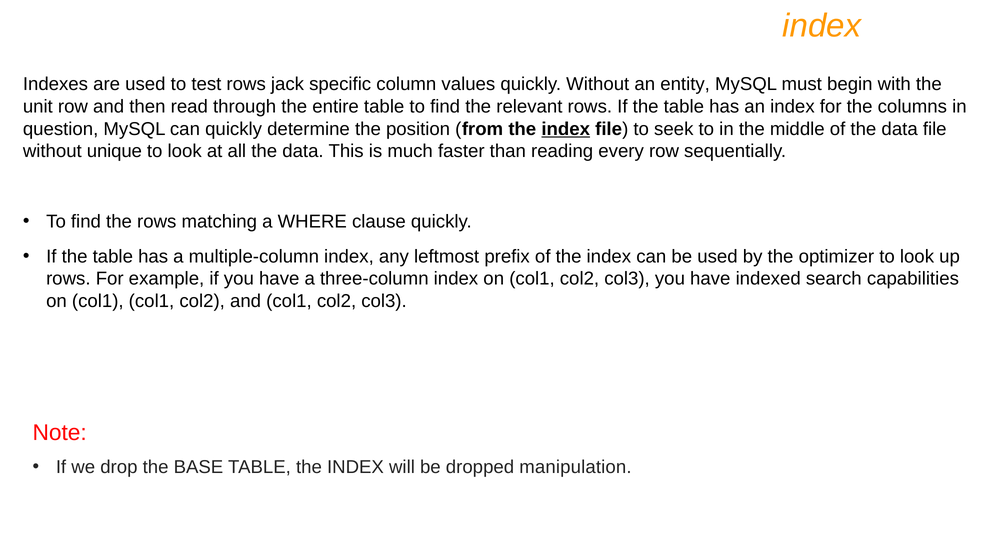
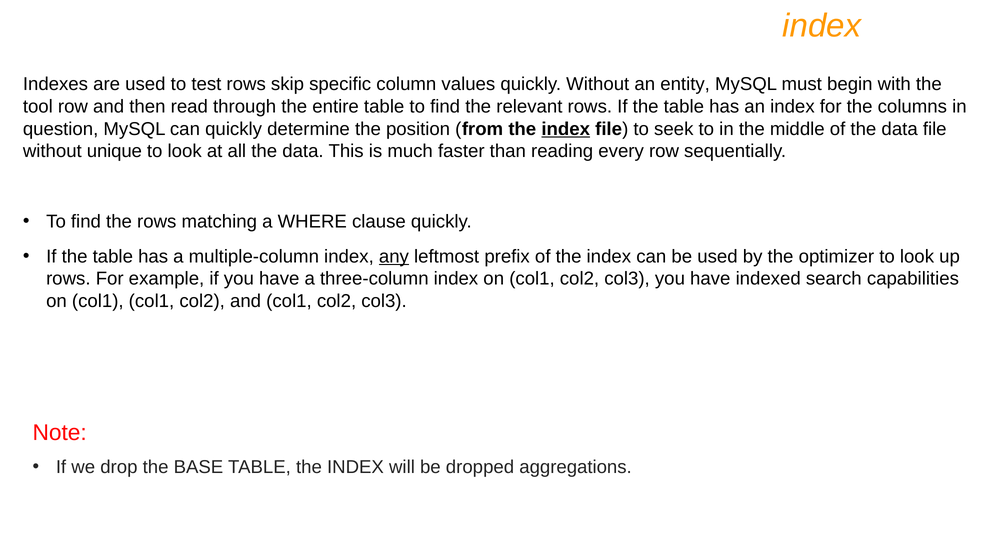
jack: jack -> skip (288, 84)
unit: unit -> tool (38, 107)
any underline: none -> present (394, 257)
manipulation: manipulation -> aggregations (576, 468)
